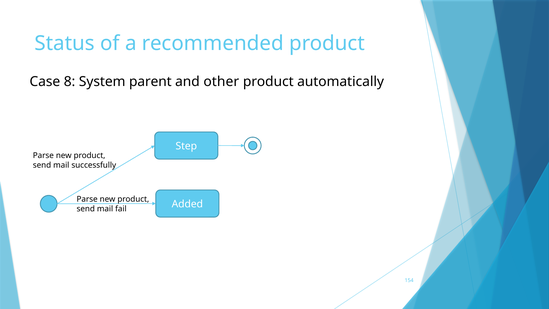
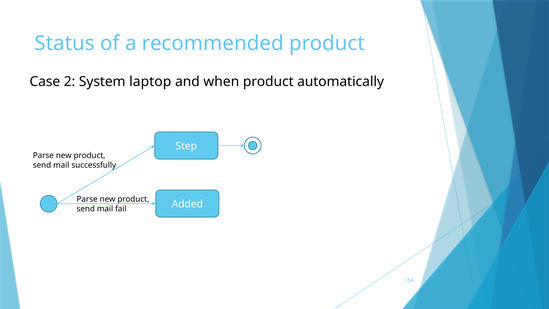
8: 8 -> 2 (70, 82)
parent: parent -> laptop (150, 82)
other: other -> when (221, 82)
